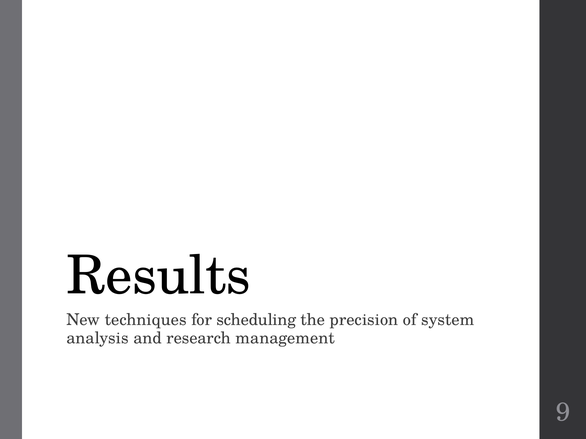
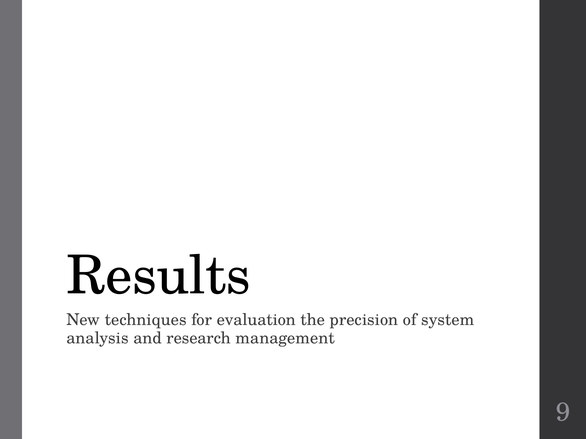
scheduling: scheduling -> evaluation (256, 320)
